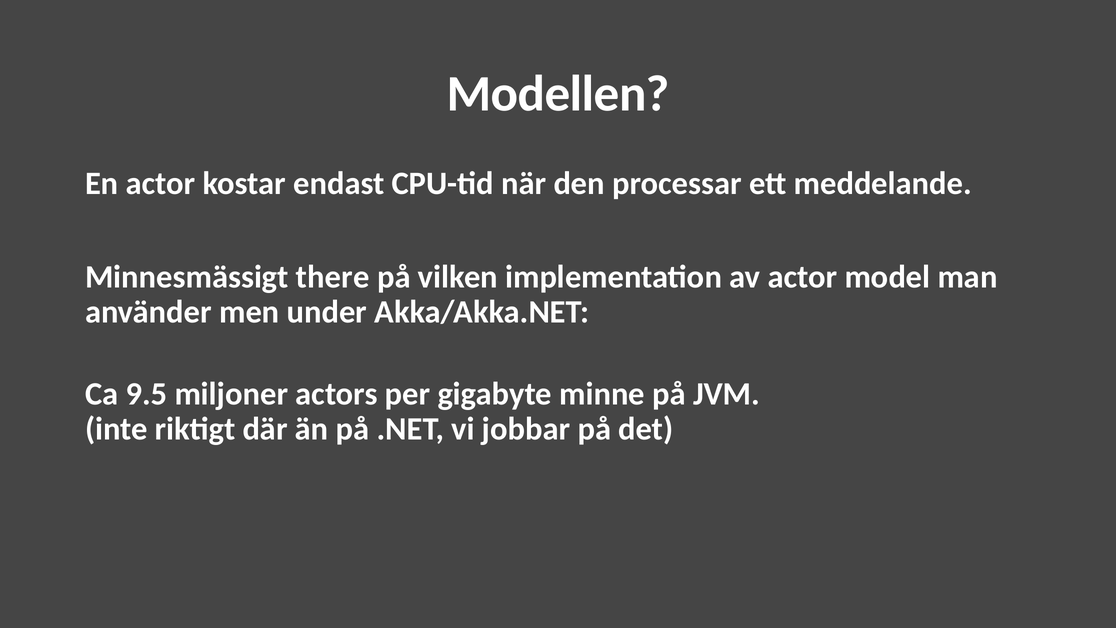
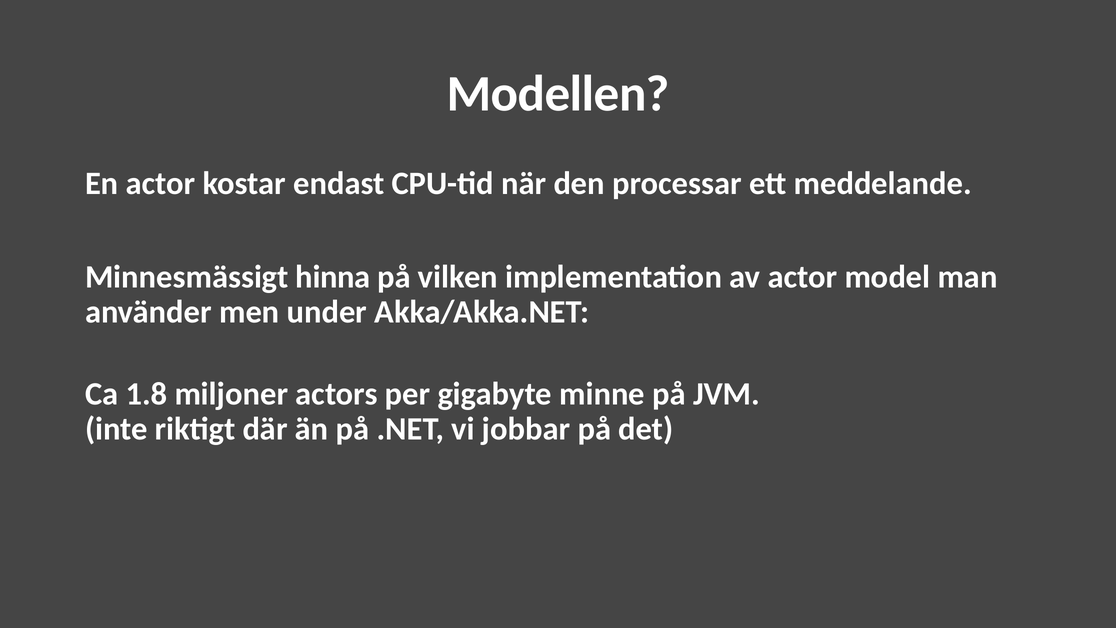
there: there -> hinna (333, 277)
9.5: 9.5 -> 1.8 (146, 394)
